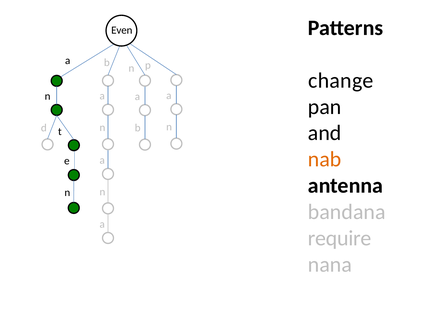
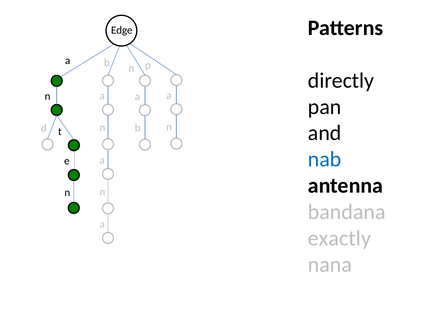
Even: Even -> Edge (122, 30)
change: change -> directly (341, 81)
nab colour: orange -> blue (325, 160)
require: require -> exactly (339, 239)
